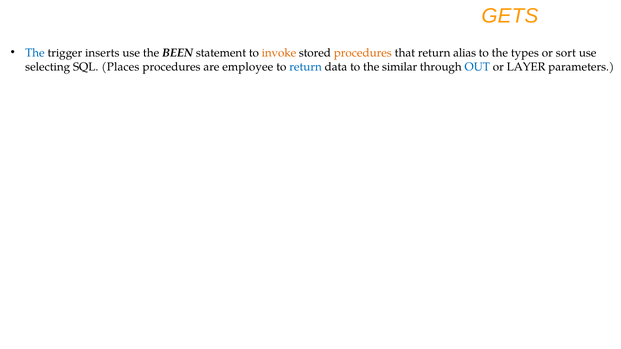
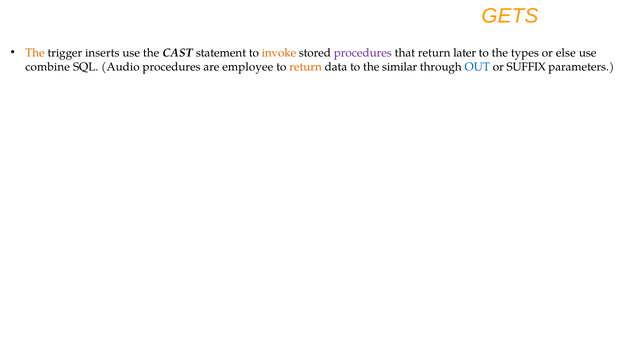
The colour: blue -> orange (35, 53)
BEEN: BEEN -> CAST (178, 53)
procedures colour: orange -> purple (363, 53)
alias: alias -> later (465, 53)
sort: sort -> else (566, 53)
selecting: selecting -> combine (48, 67)
Places: Places -> Audio (120, 67)
return colour: blue -> orange (306, 67)
LAYER: LAYER -> SUFFIX (526, 67)
